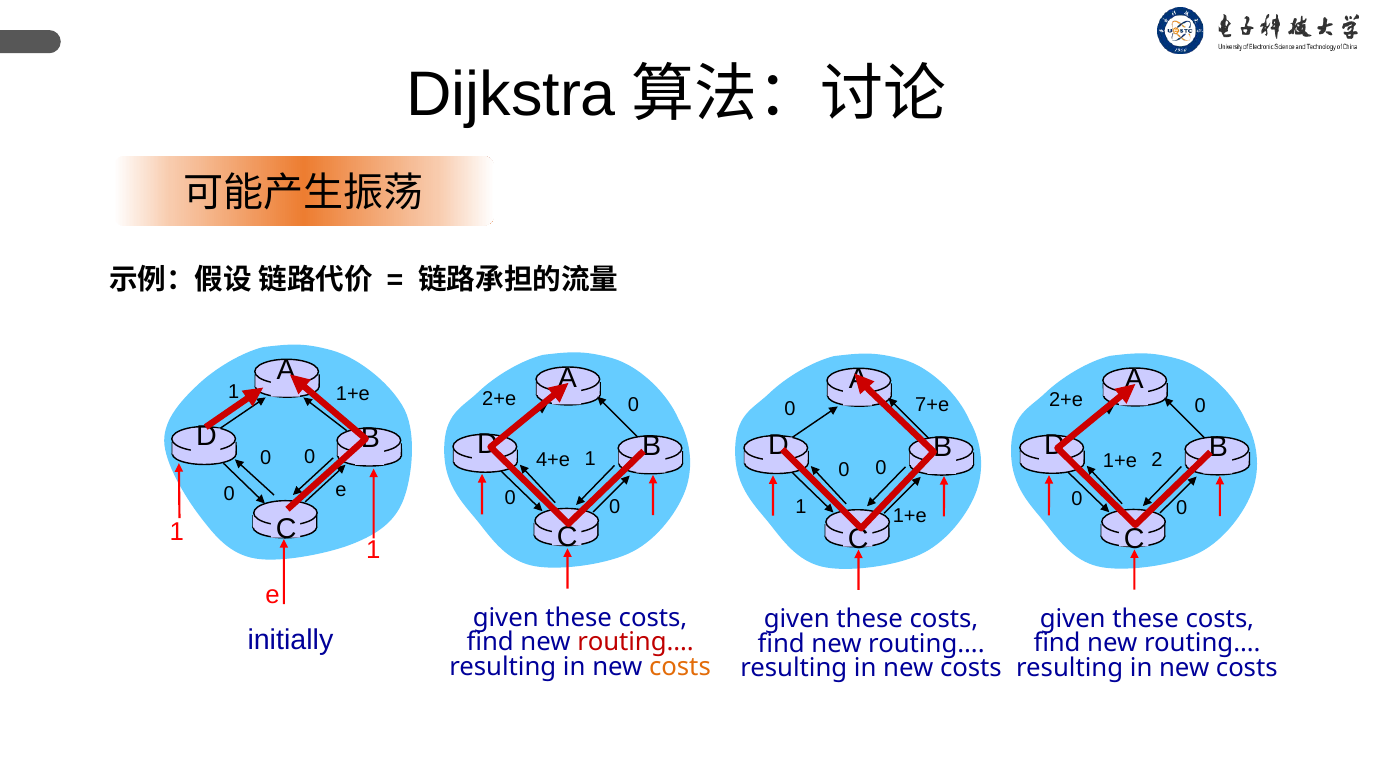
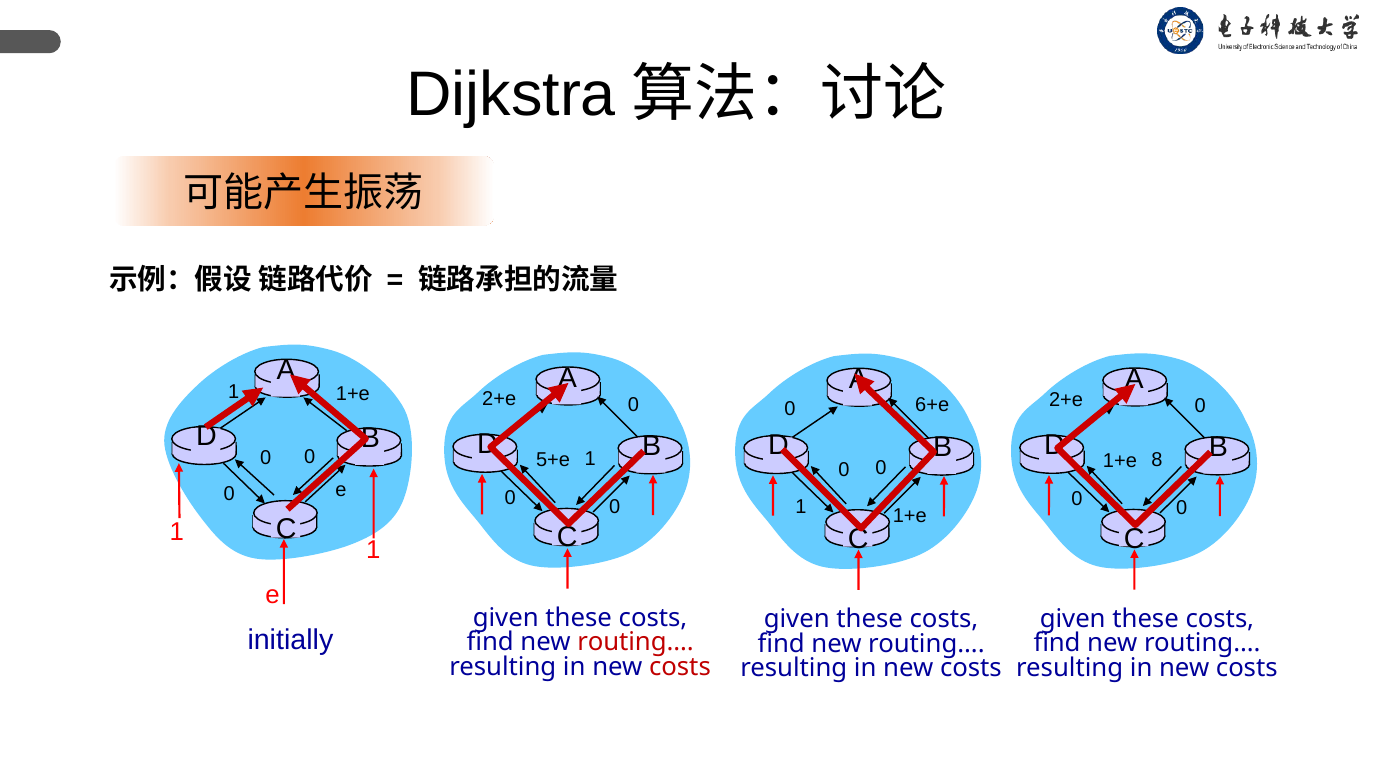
7+e: 7+e -> 6+e (932, 405)
4+e: 4+e -> 5+e (553, 461)
2: 2 -> 8 (1157, 460)
costs colour: orange -> red (680, 667)
